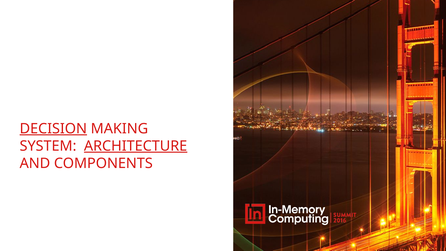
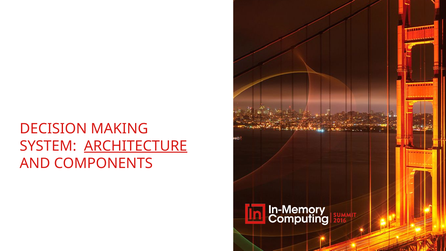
DECISION underline: present -> none (53, 129)
